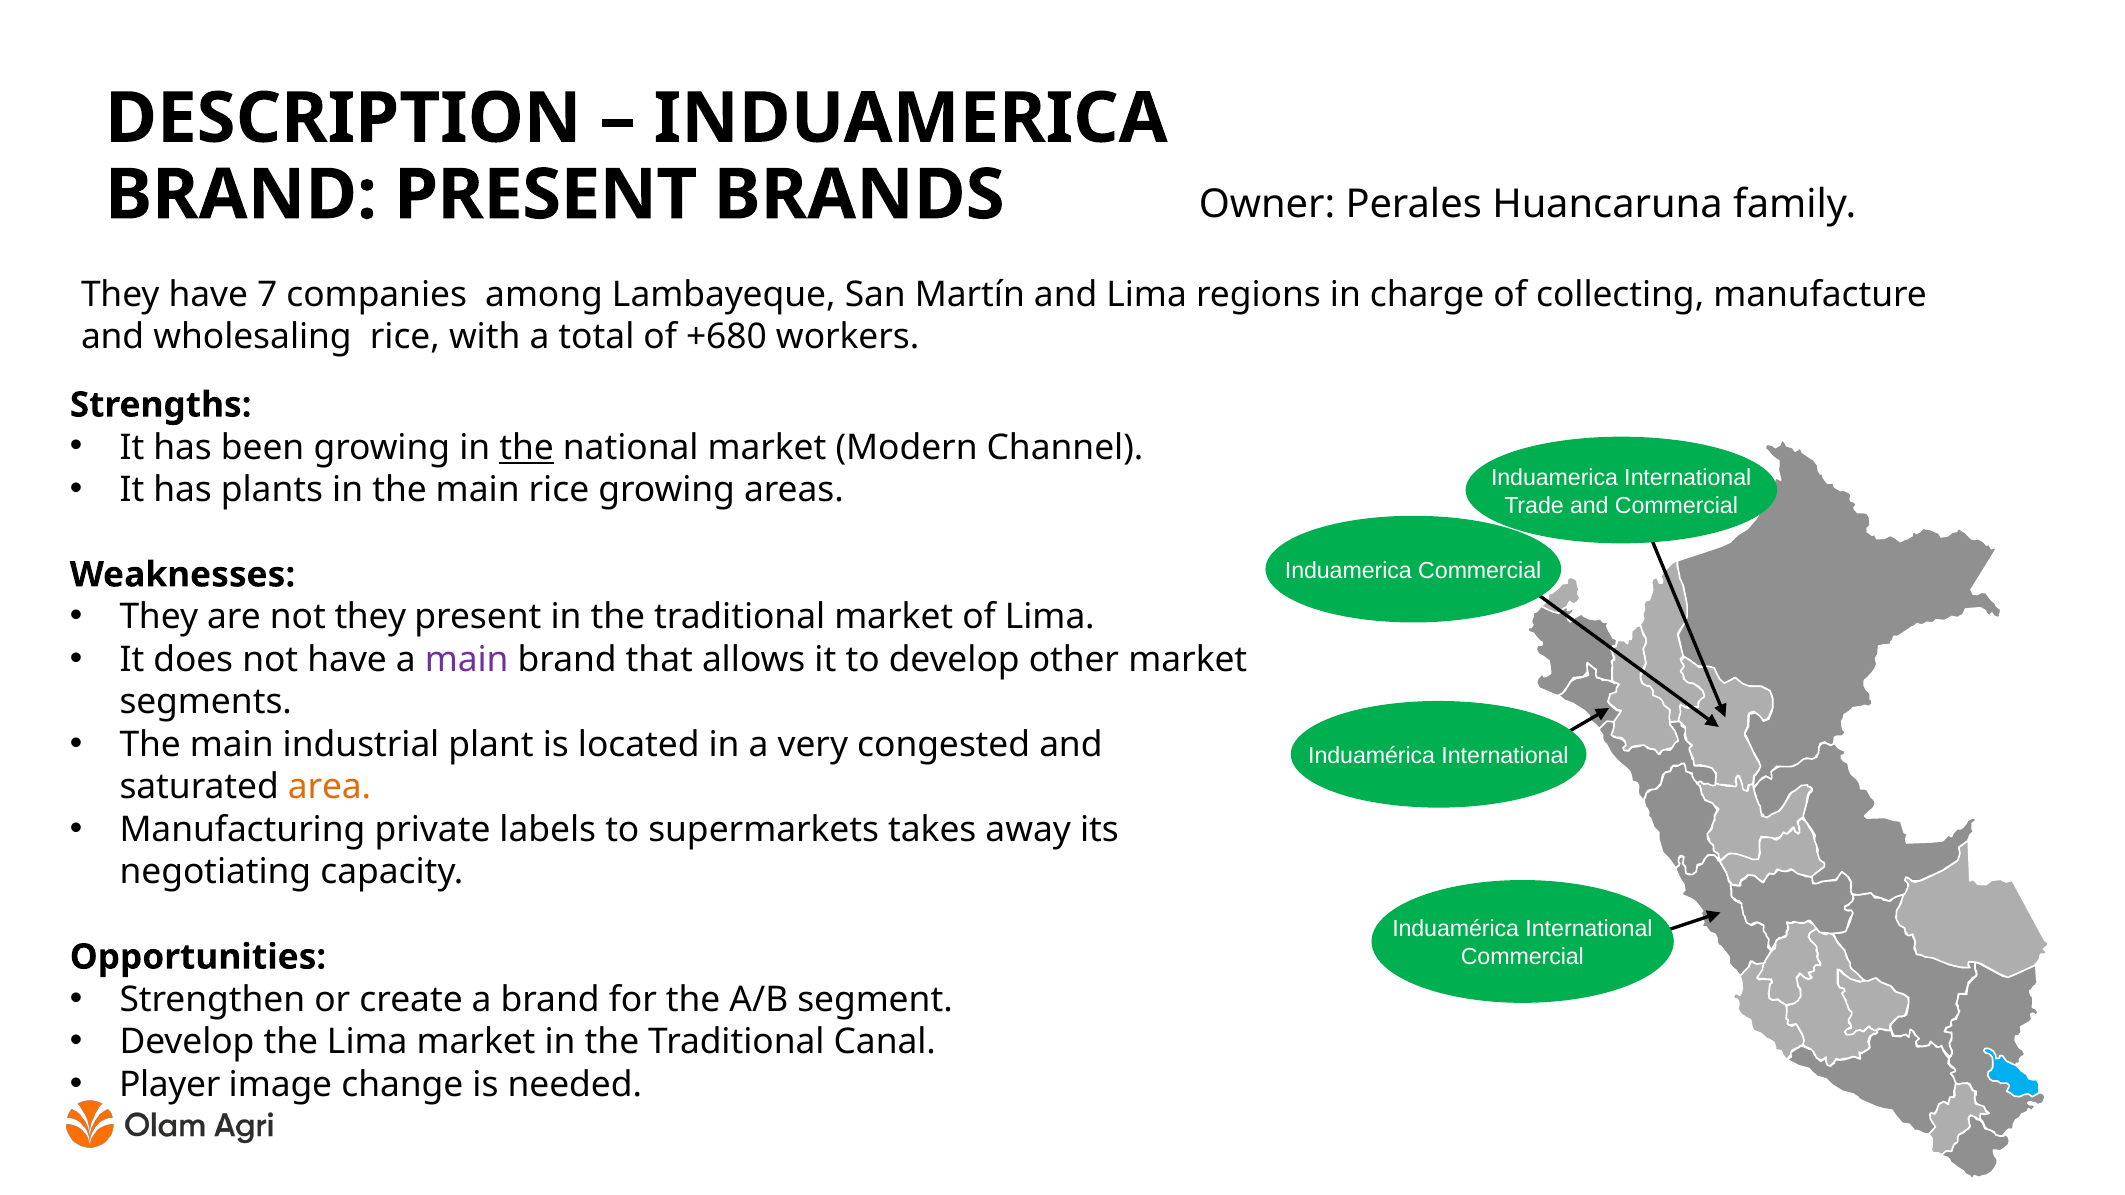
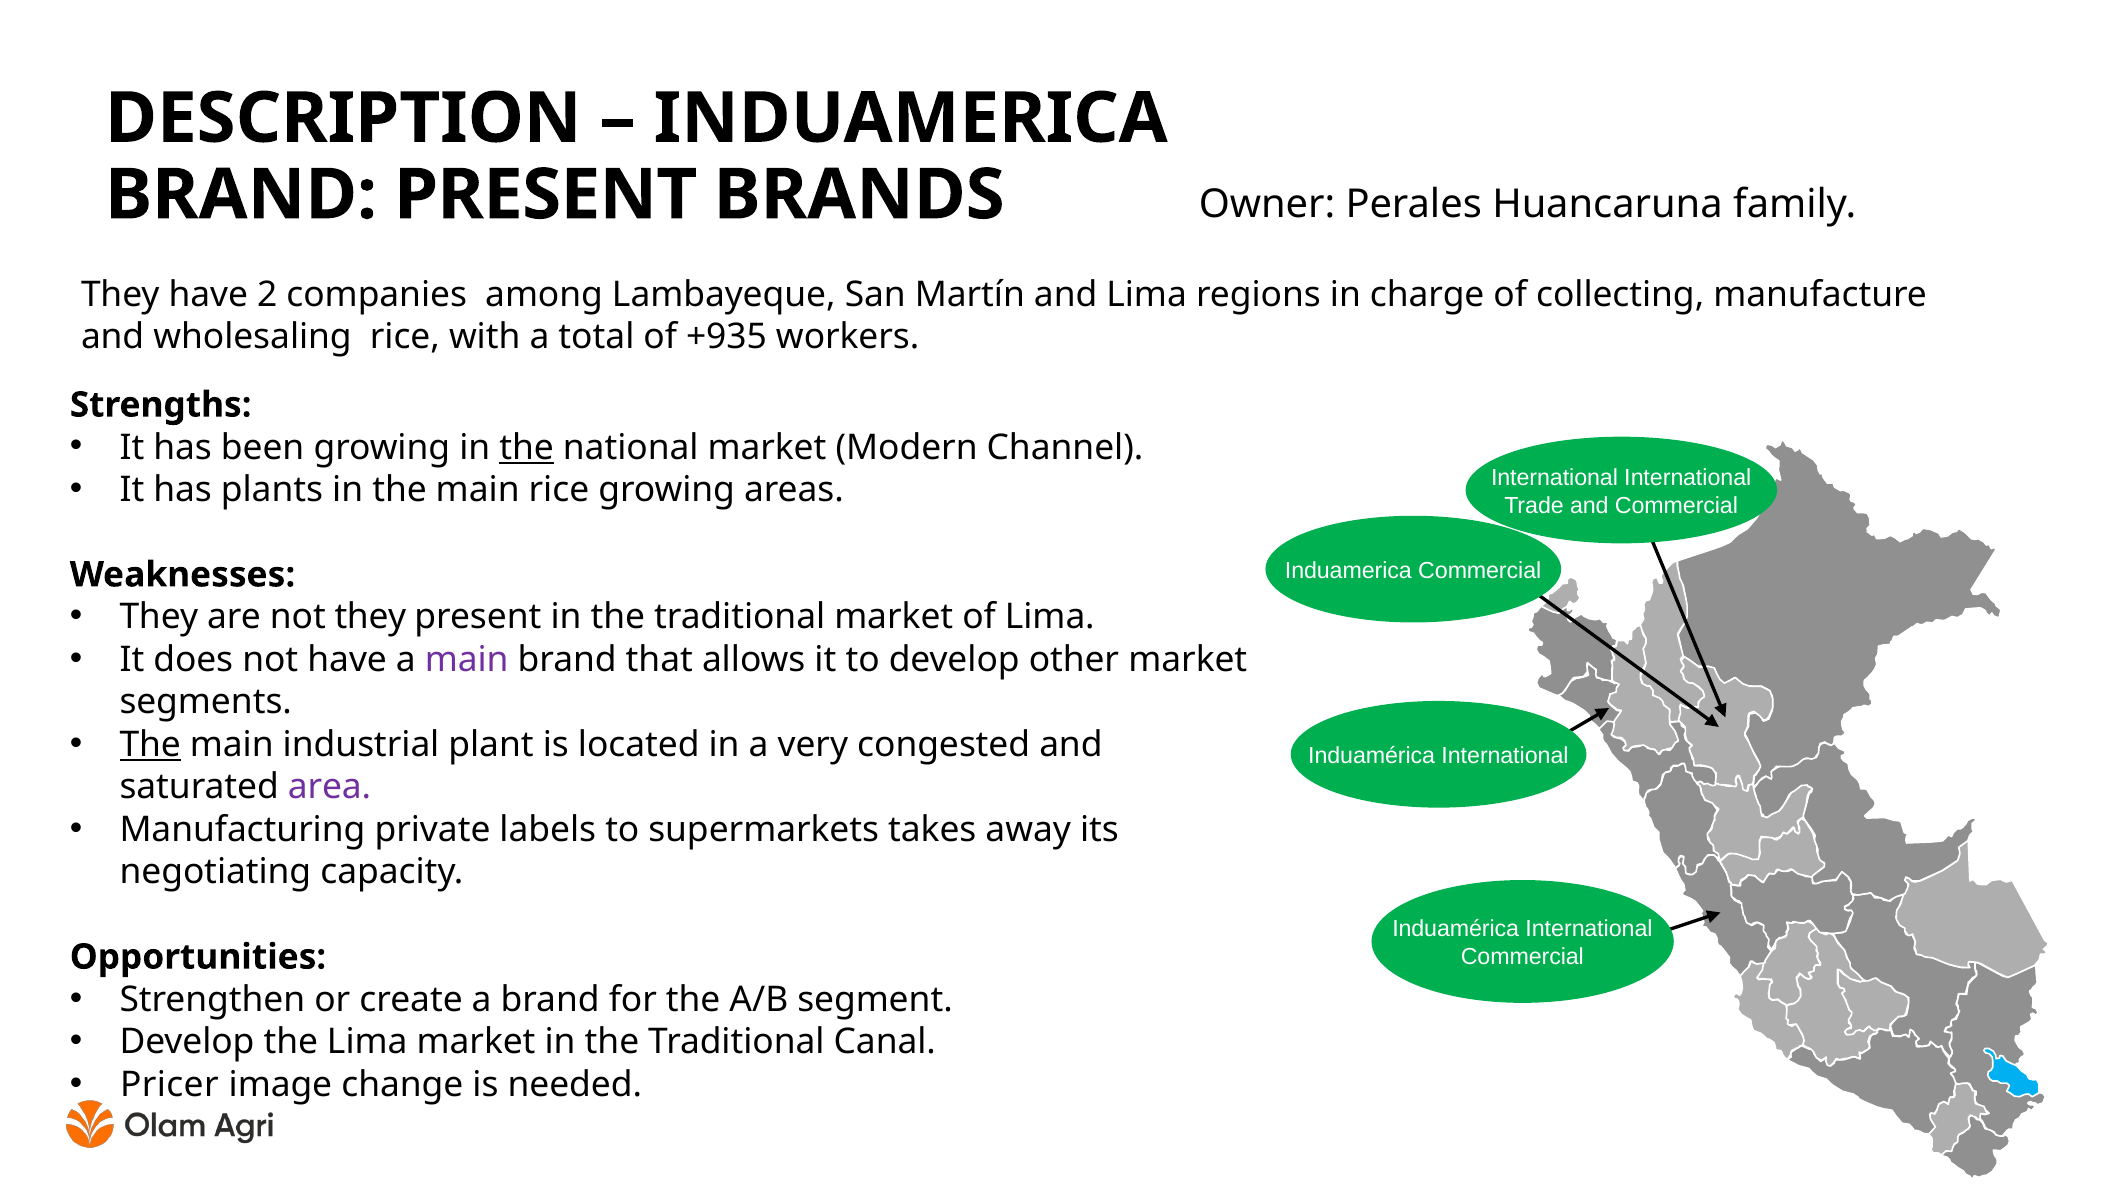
7: 7 -> 2 (267, 295)
+680: +680 -> +935 (726, 337)
Induamerica: Induamerica -> International (1554, 478)
The underline: none -> present (150, 745)
area colour: orange -> purple (329, 787)
Player: Player -> Pricer (169, 1085)
